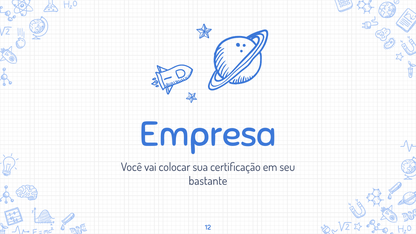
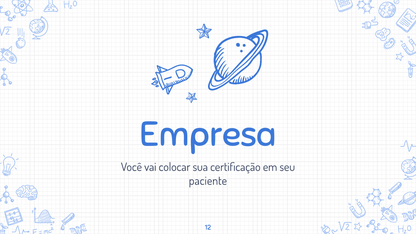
bastante: bastante -> paciente (208, 181)
